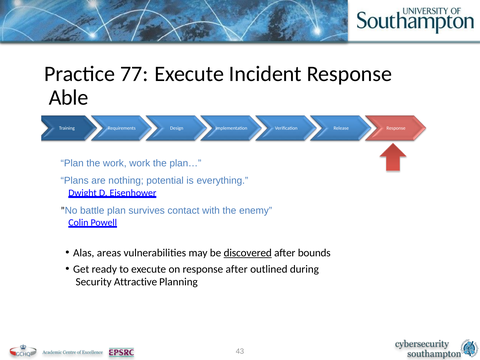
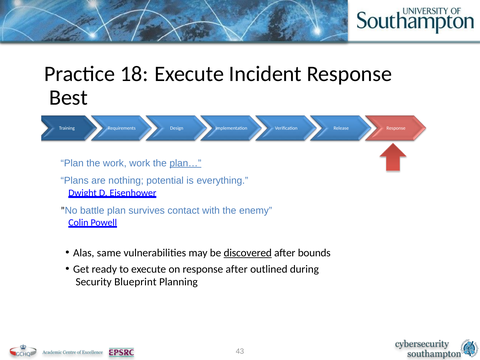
77: 77 -> 18 (134, 74)
Able: Able -> Best (69, 97)
plan… underline: none -> present (185, 163)
areas: areas -> same (109, 253)
Attractive: Attractive -> Blueprint (135, 282)
